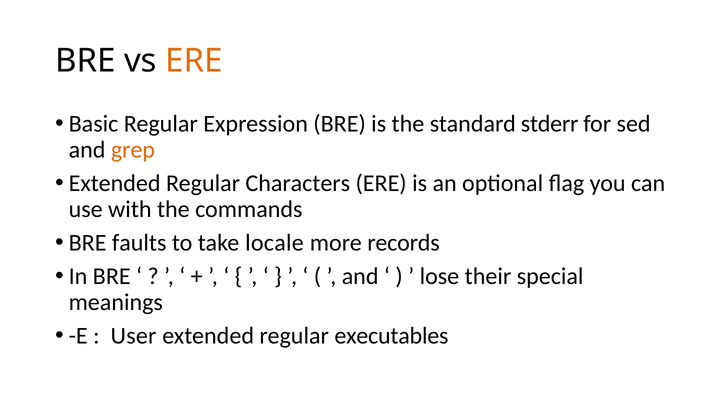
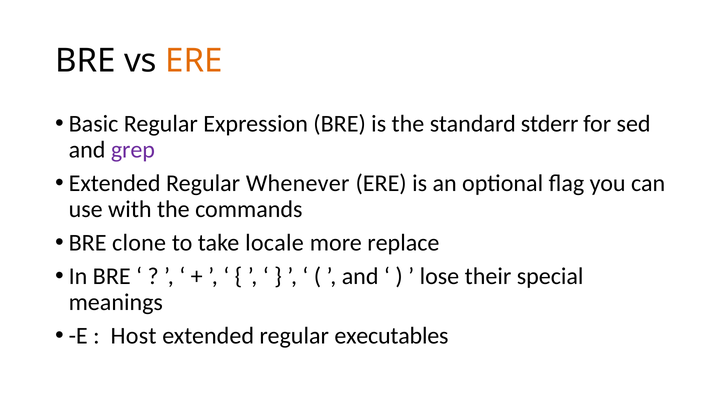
grep colour: orange -> purple (133, 150)
Characters: Characters -> Whenever (298, 183)
faults: faults -> clone (139, 243)
records: records -> replace (403, 243)
User: User -> Host (134, 336)
